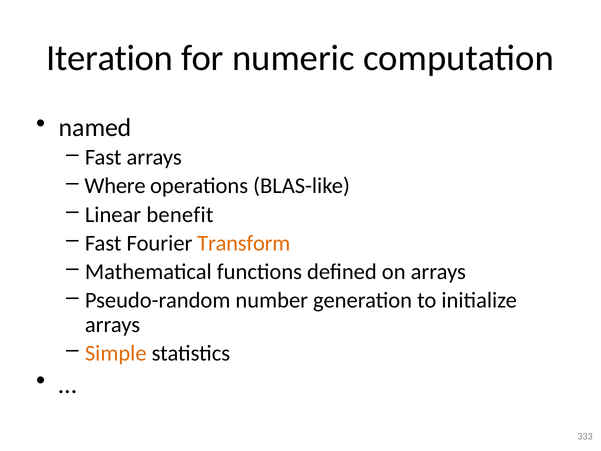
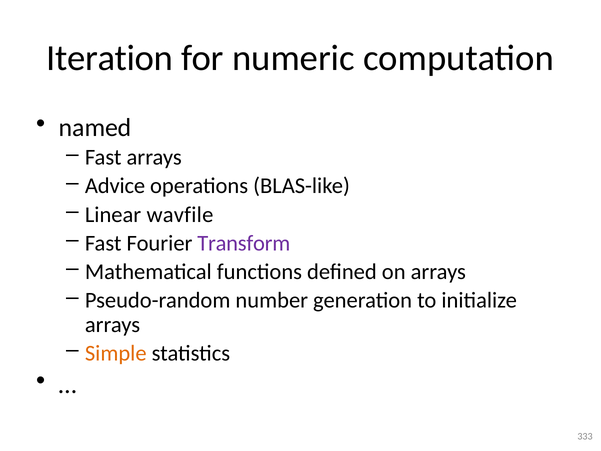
Where: Where -> Advice (115, 186)
benefit: benefit -> wavfile (180, 215)
Transform colour: orange -> purple (244, 243)
